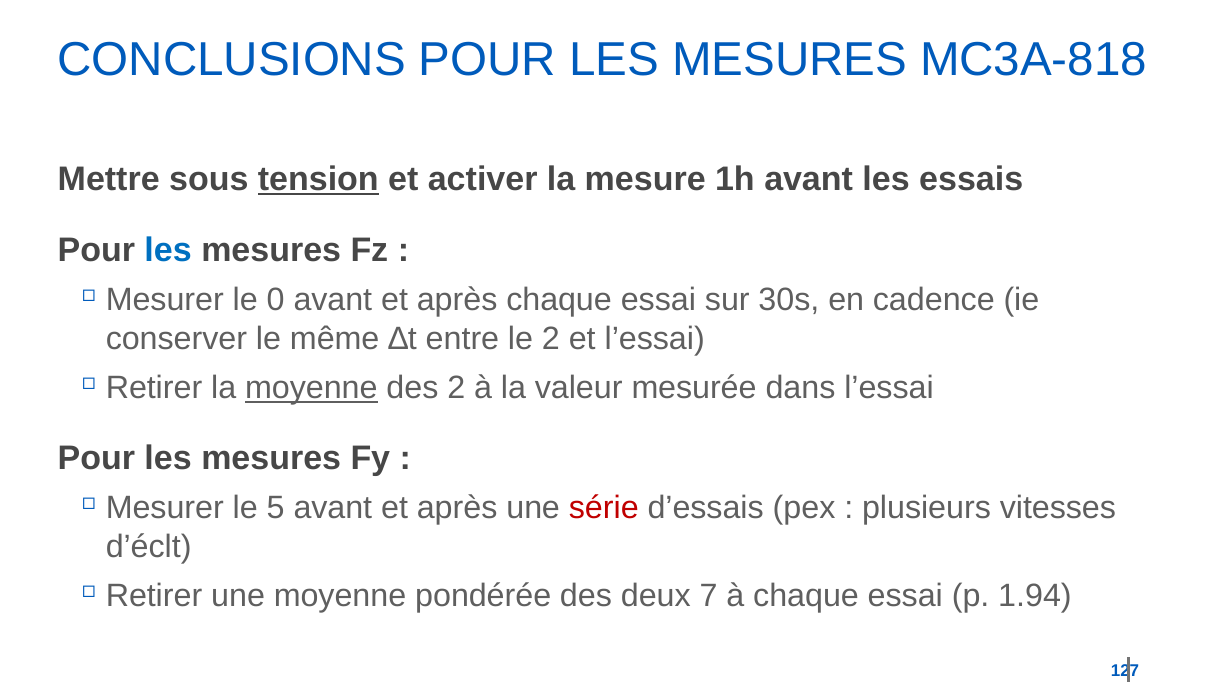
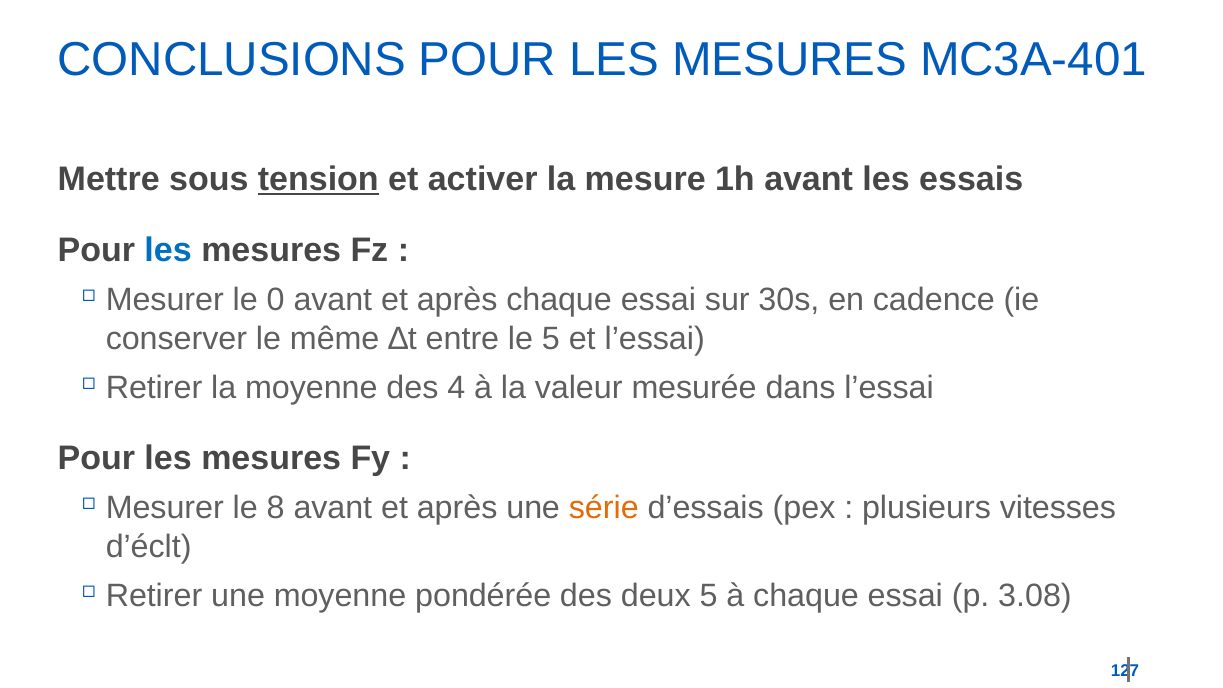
MC3A-818: MC3A-818 -> MC3A-401 (1034, 59)
le 2: 2 -> 5 (551, 339)
moyenne underline: present -> none (311, 388)
des 2: 2 -> 4 (456, 388)
5: 5 -> 8 (276, 508)
série colour: red -> orange (604, 508)
deux 7: 7 -> 5 (709, 596)
1.94: 1.94 -> 3.08 (1035, 596)
